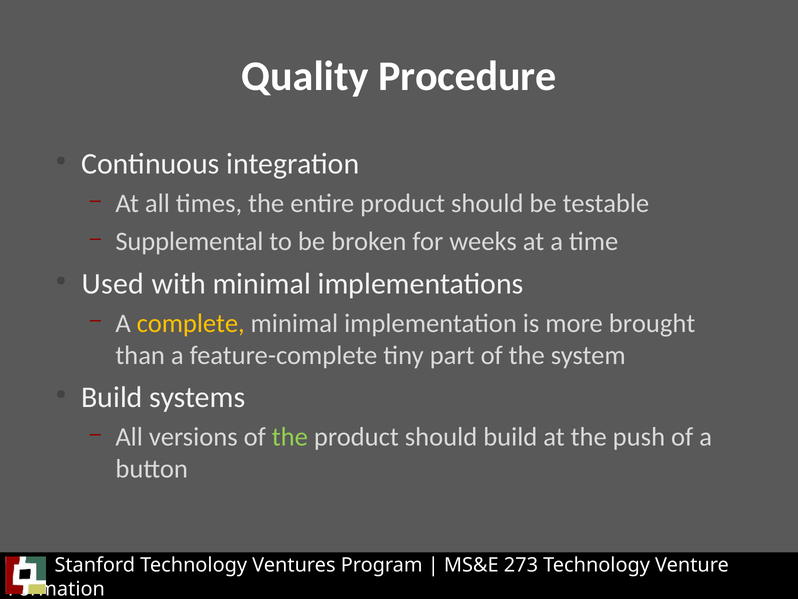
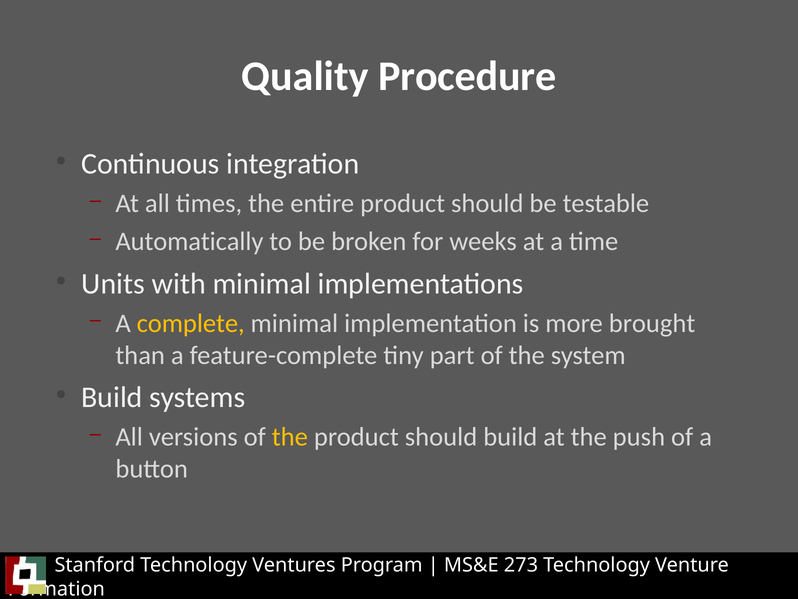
Supplemental: Supplemental -> Automatically (189, 241)
Used: Used -> Units (113, 283)
the colour: light green -> yellow (290, 437)
